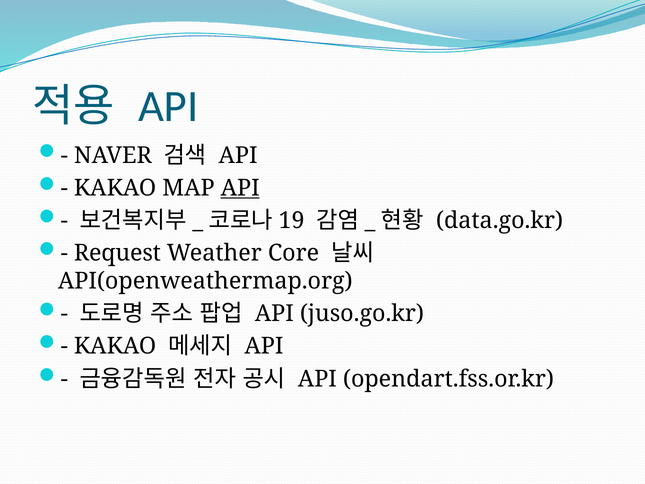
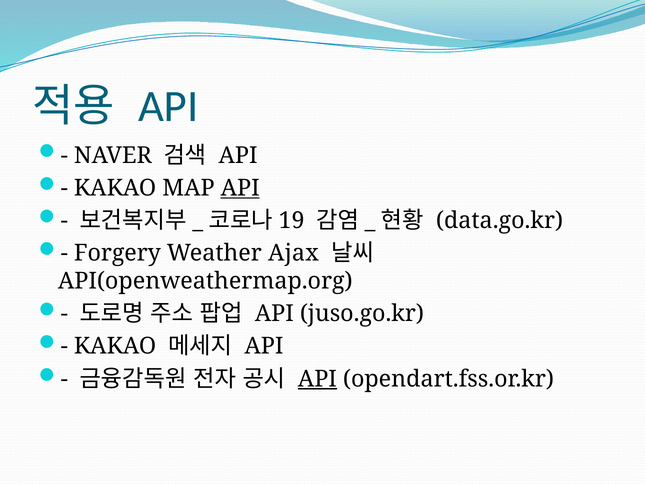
Request: Request -> Forgery (117, 253)
Core: Core -> Ajax (293, 253)
API underline: none -> present (317, 379)
